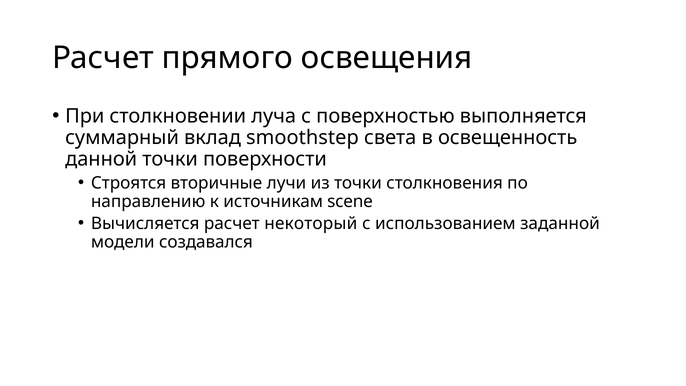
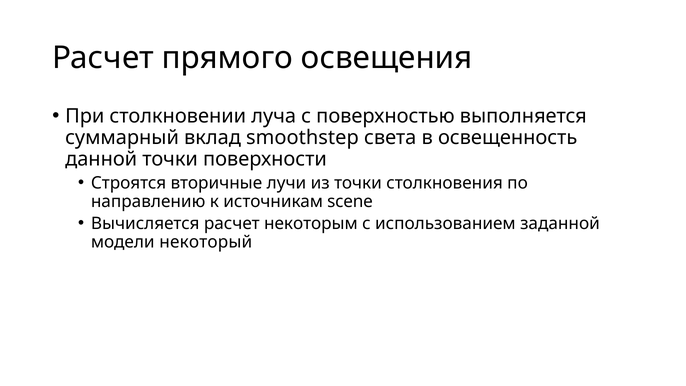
некоторый: некоторый -> некоторым (311, 223)
создавался: создавался -> некоторый (206, 242)
